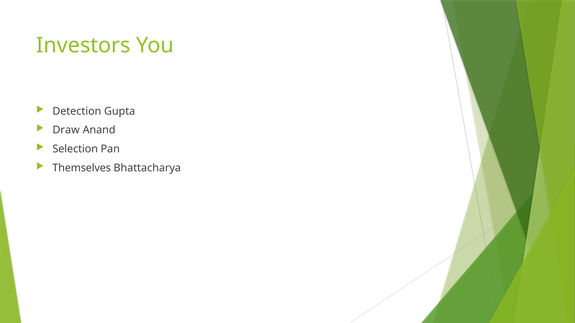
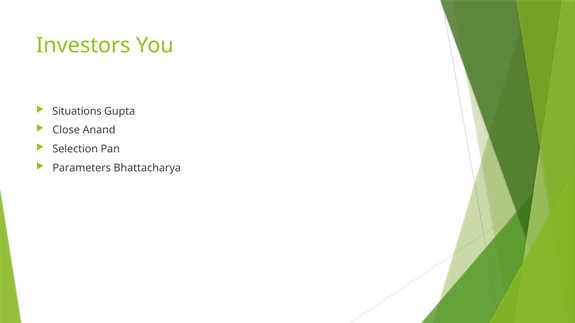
Detection: Detection -> Situations (77, 111)
Draw: Draw -> Close (66, 130)
Themselves: Themselves -> Parameters (82, 168)
